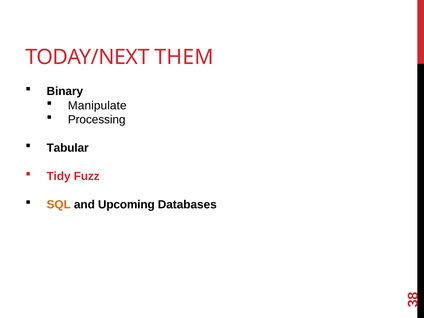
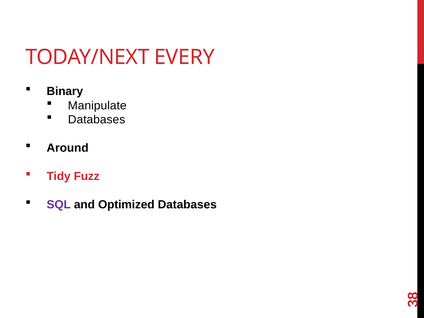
THEM: THEM -> EVERY (184, 57)
Processing: Processing -> Databases (97, 120)
Tabular: Tabular -> Around (68, 148)
SQL colour: orange -> purple (59, 205)
Upcoming: Upcoming -> Optimized (126, 205)
